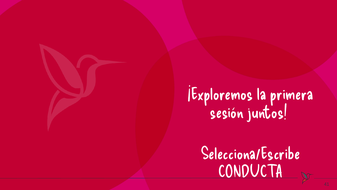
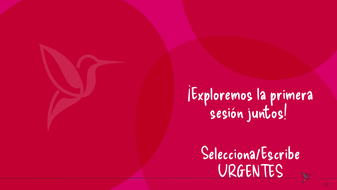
CONDUCTA: CONDUCTA -> URGENTES (250, 172)
